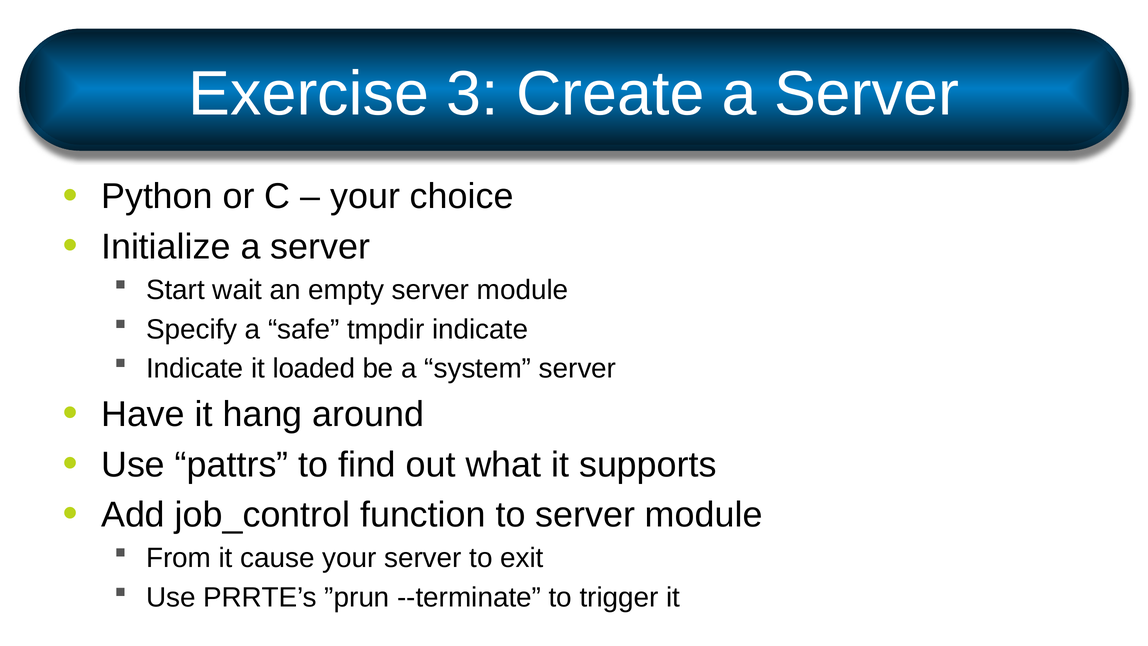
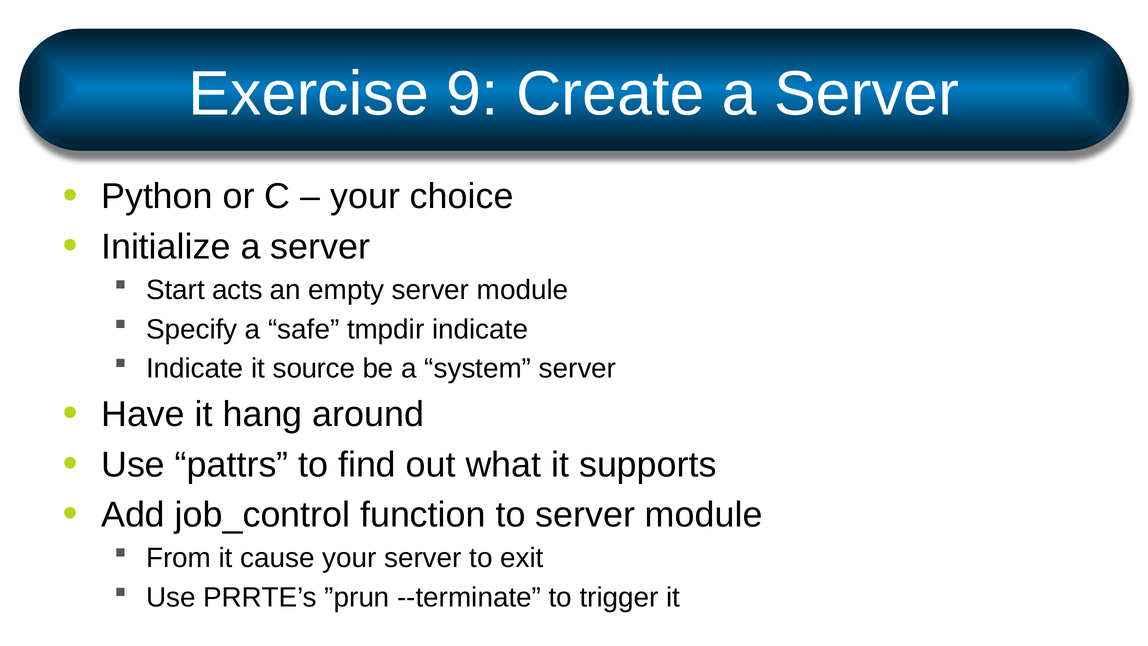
3: 3 -> 9 (472, 94)
wait: wait -> acts (237, 290)
loaded: loaded -> source (314, 368)
